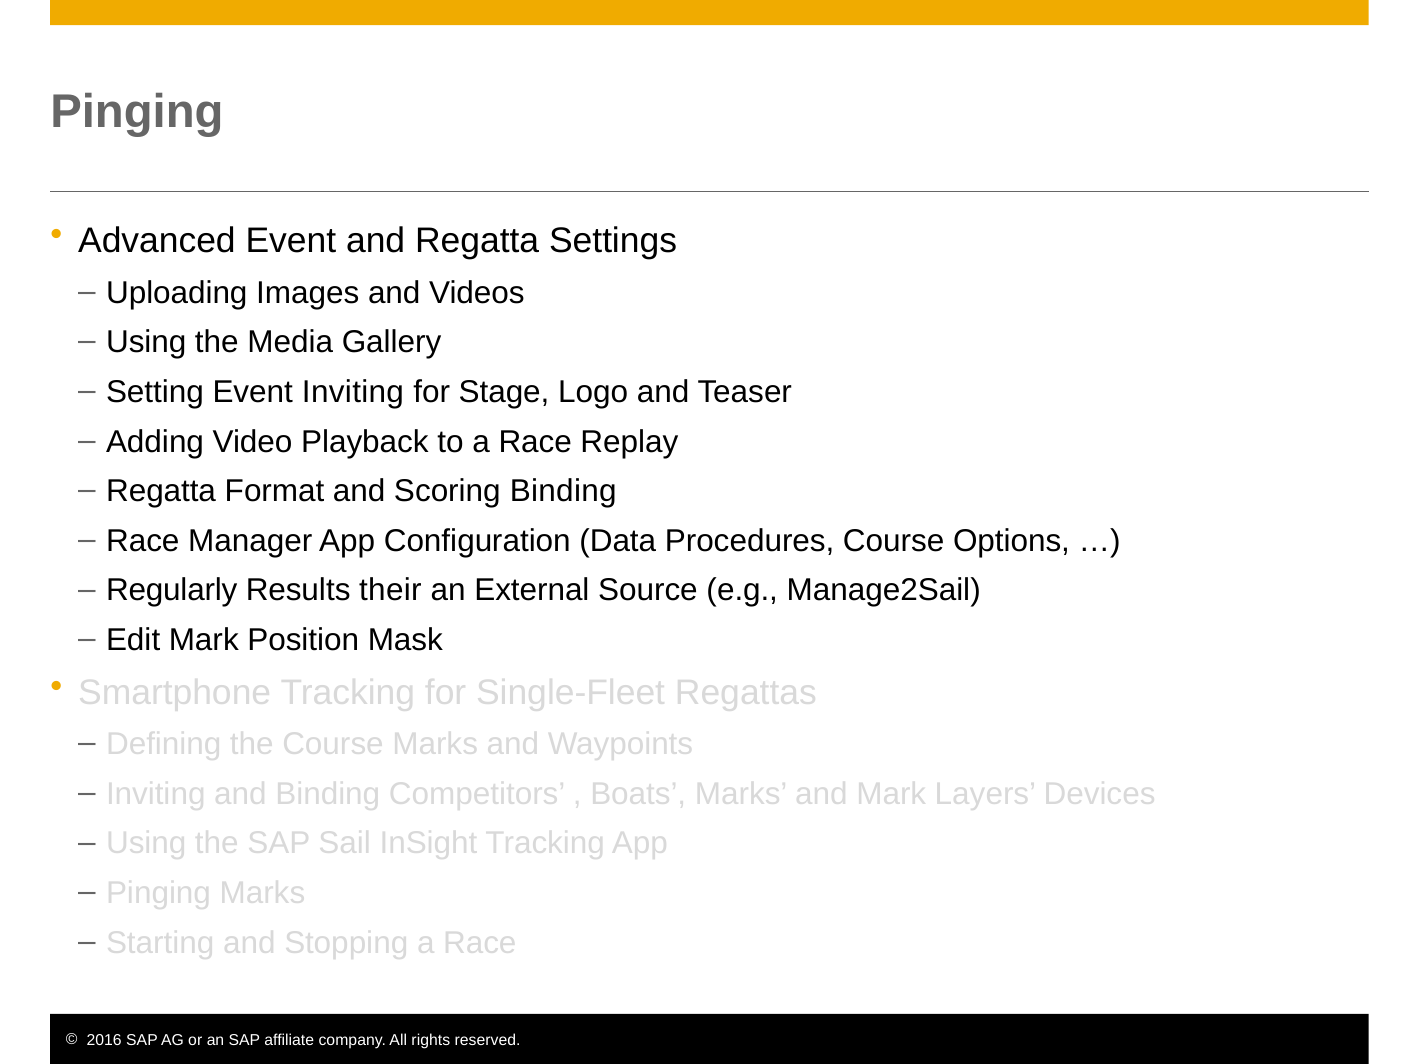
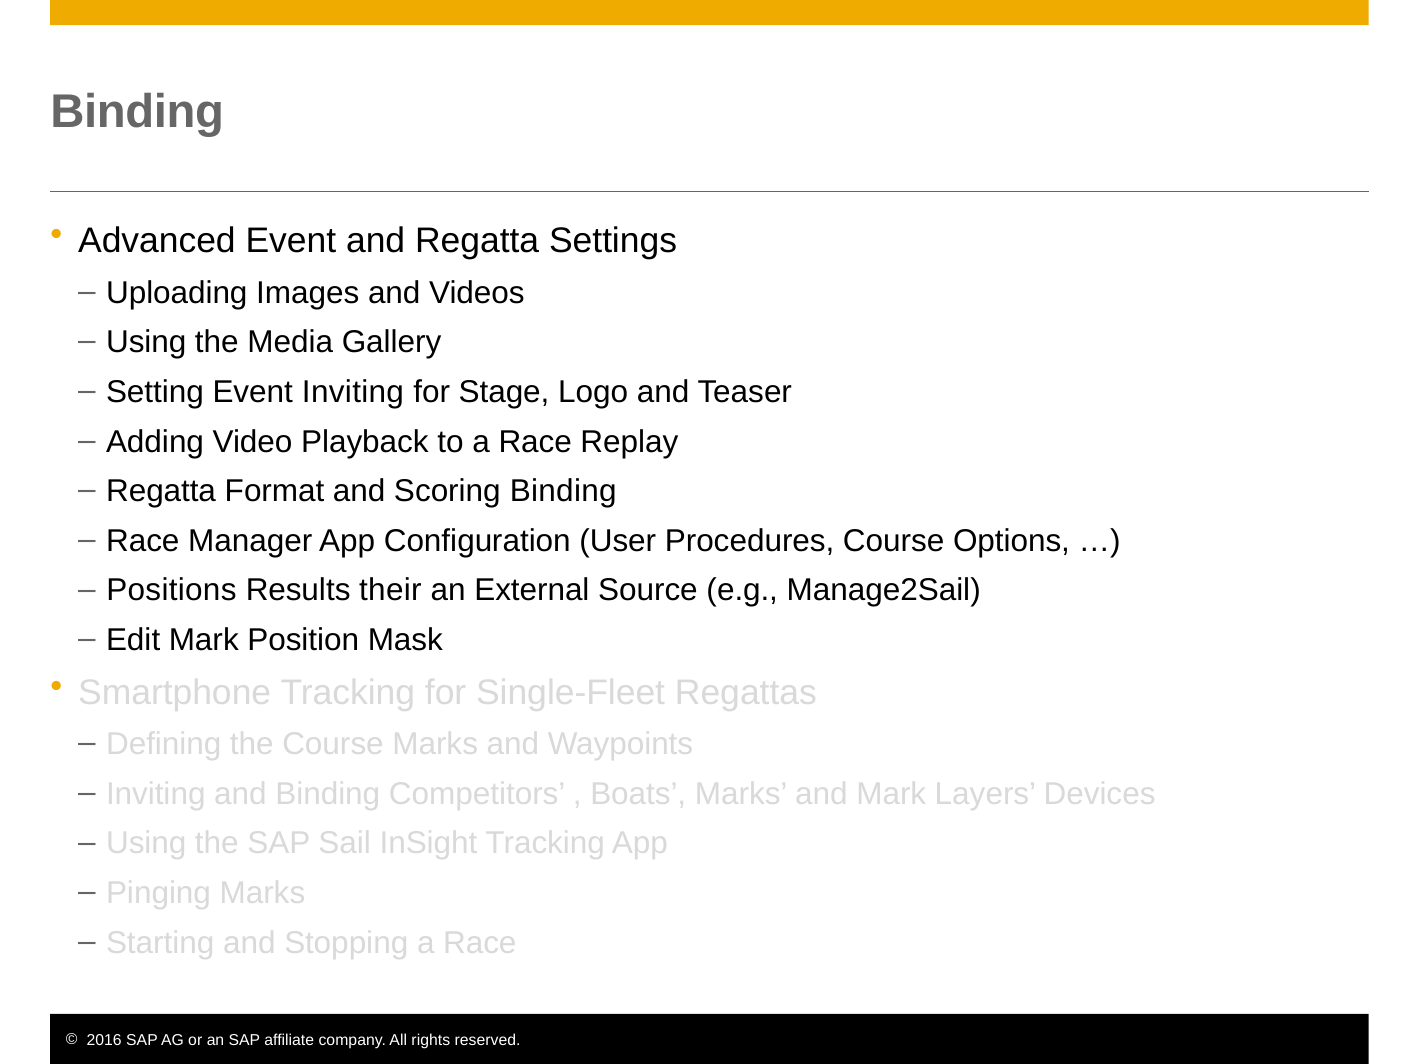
Pinging: Pinging -> Binding (137, 112)
Data: Data -> User (618, 541)
Regularly: Regularly -> Positions (171, 591)
